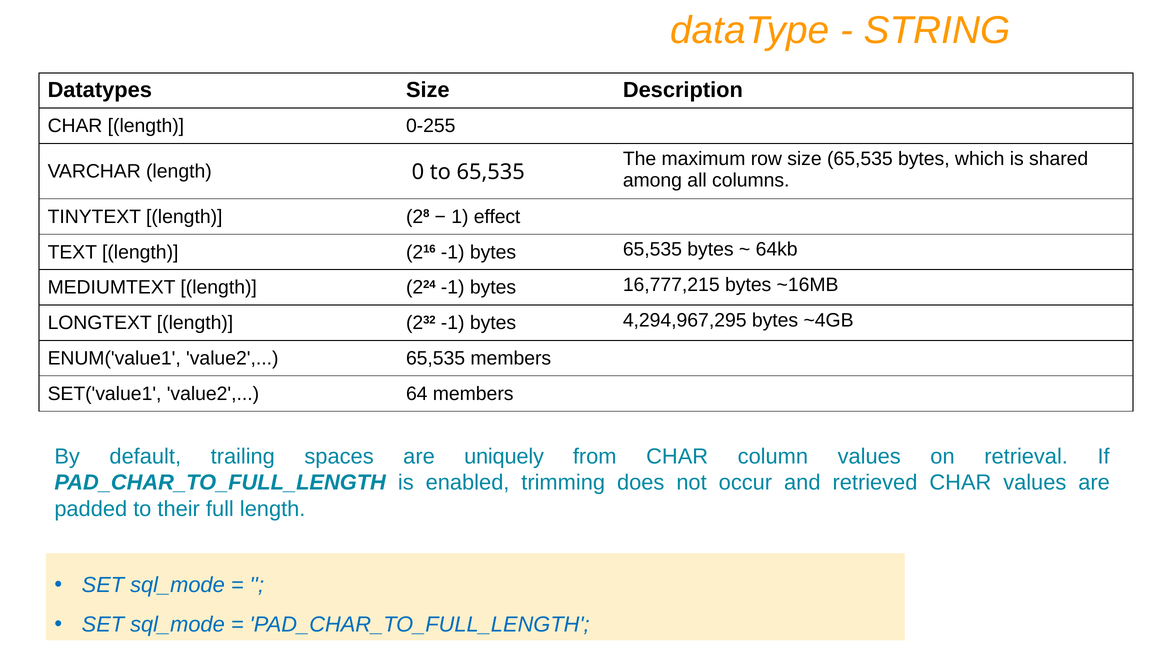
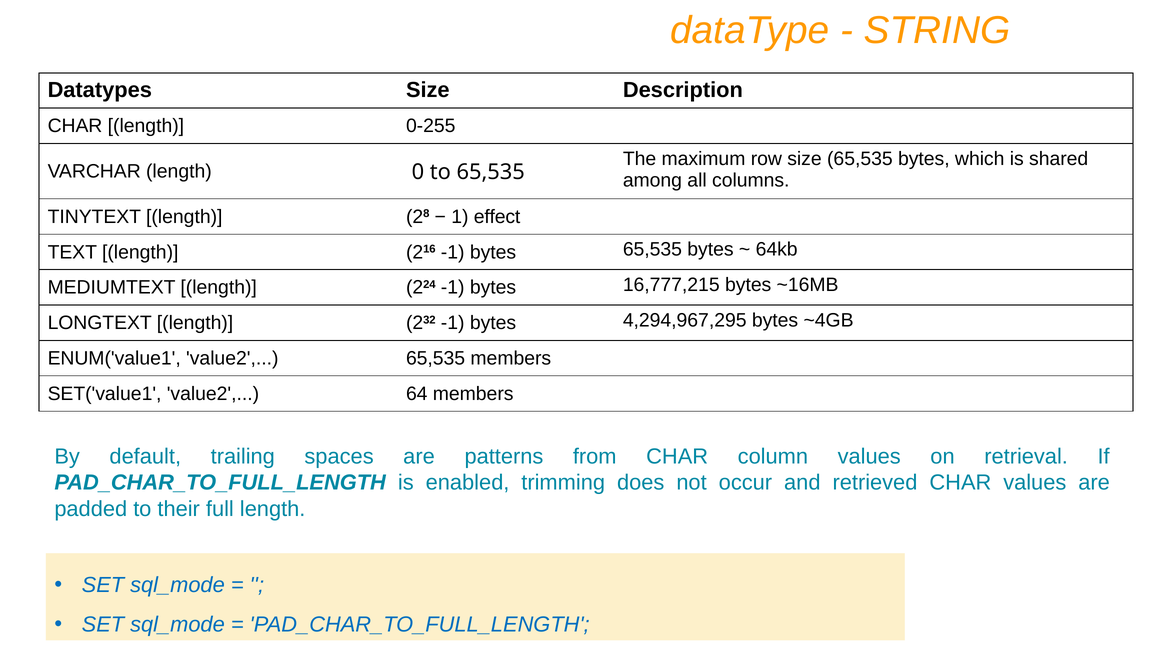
uniquely: uniquely -> patterns (504, 457)
